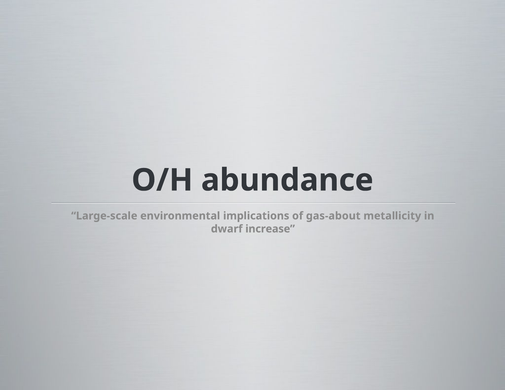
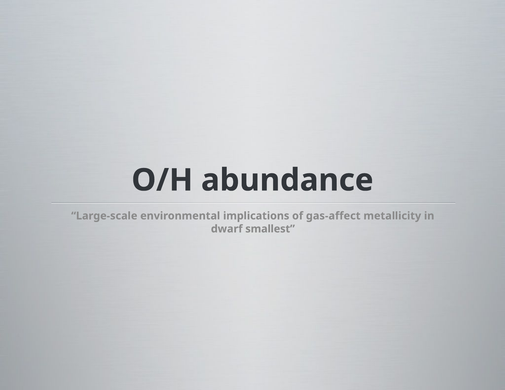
gas-about: gas-about -> gas-affect (333, 216)
increase: increase -> smallest (270, 229)
